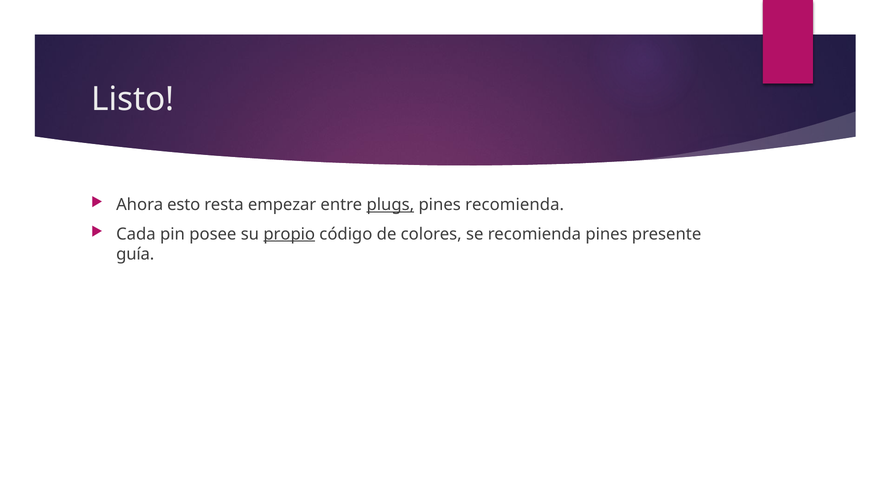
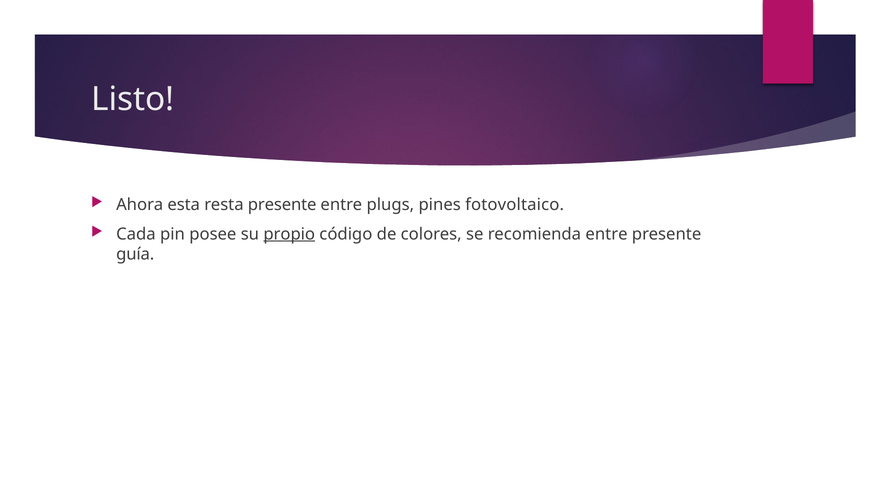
esto: esto -> esta (184, 205)
resta empezar: empezar -> presente (282, 205)
plugs underline: present -> none (390, 205)
pines recomienda: recomienda -> fotovoltaico (515, 205)
recomienda pines: pines -> entre (607, 234)
